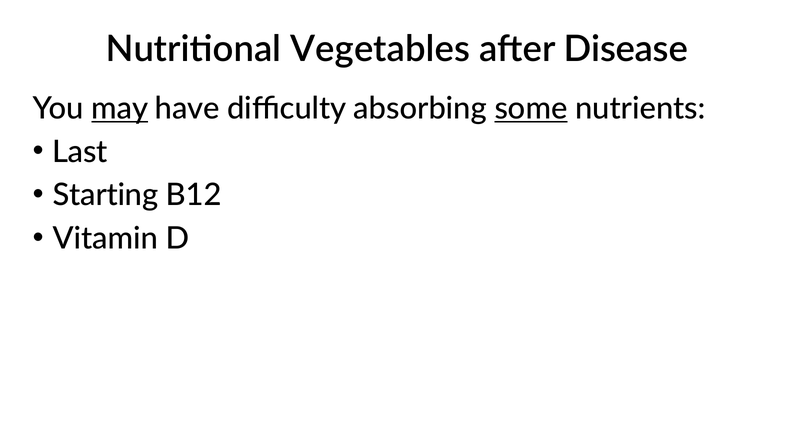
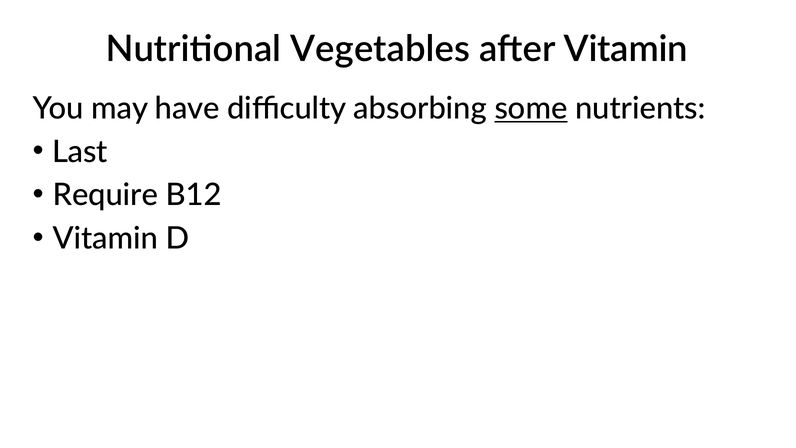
after Disease: Disease -> Vitamin (626, 49)
may underline: present -> none (120, 108)
Starting: Starting -> Require (105, 195)
